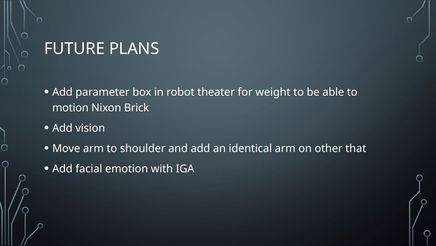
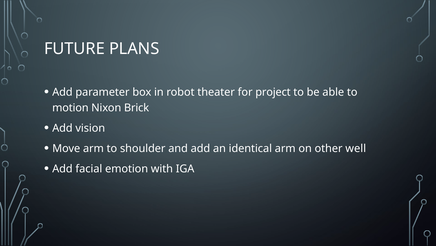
weight: weight -> project (273, 92)
that: that -> well (356, 148)
